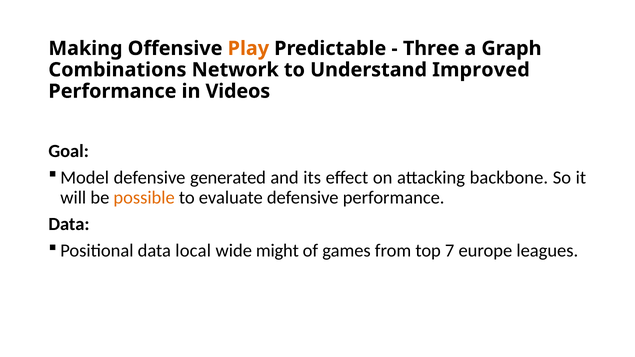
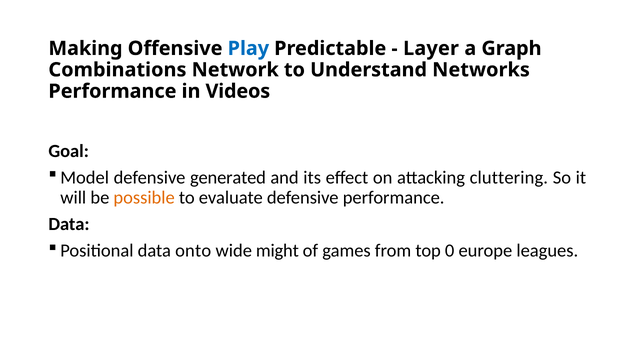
Play colour: orange -> blue (248, 48)
Three: Three -> Layer (431, 48)
Improved: Improved -> Networks (481, 70)
backbone: backbone -> cluttering (509, 178)
local: local -> onto (193, 251)
7: 7 -> 0 (450, 251)
